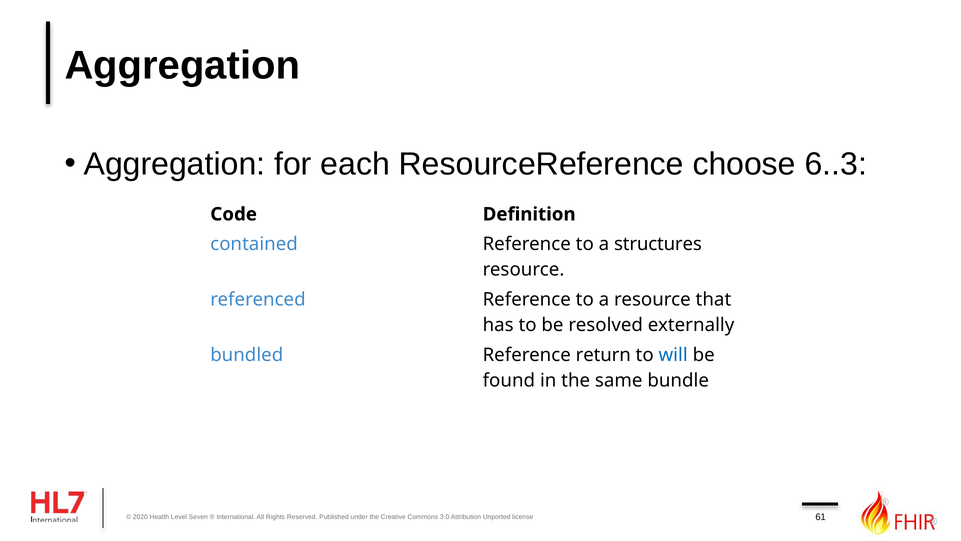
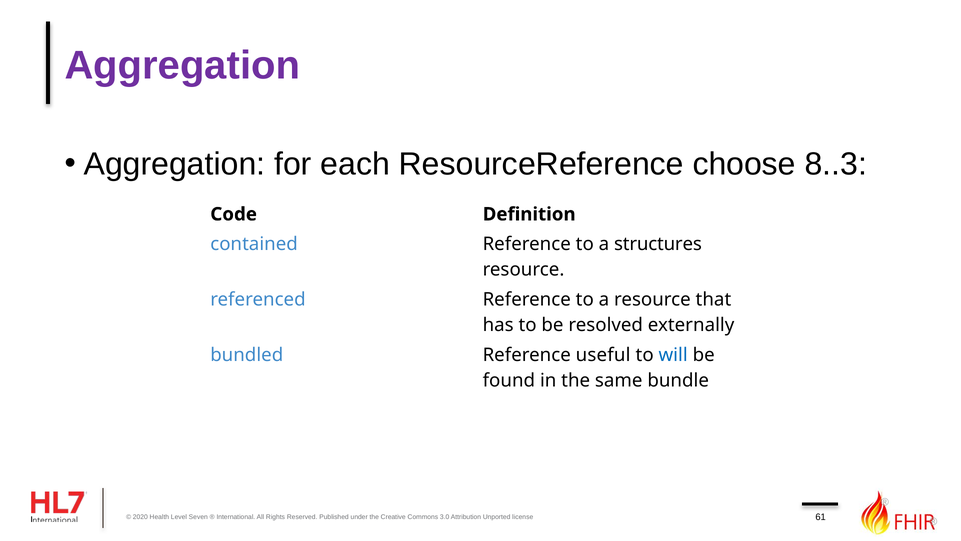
Aggregation colour: black -> purple (182, 66)
6..3: 6..3 -> 8..3 (836, 164)
return: return -> useful (603, 355)
